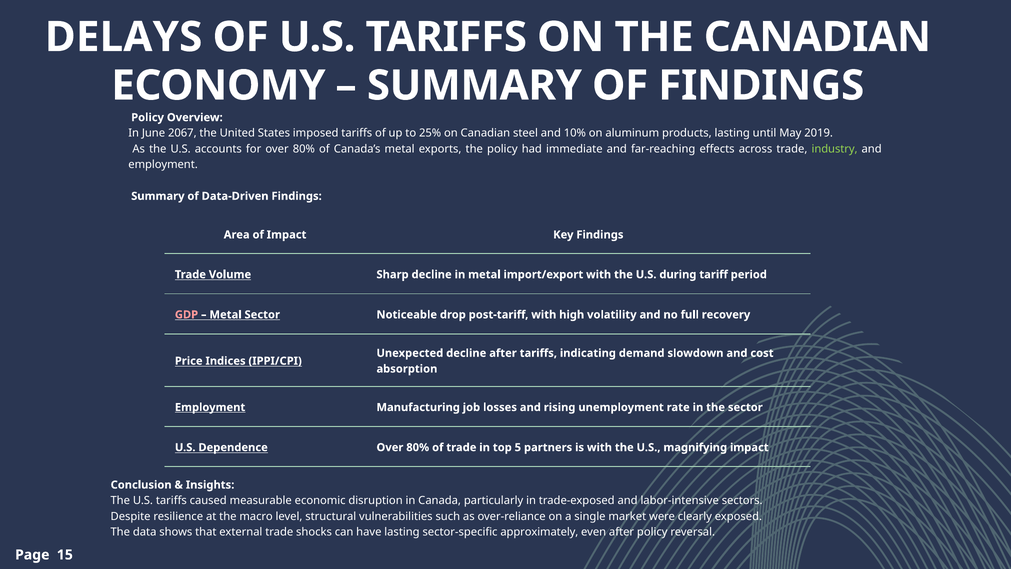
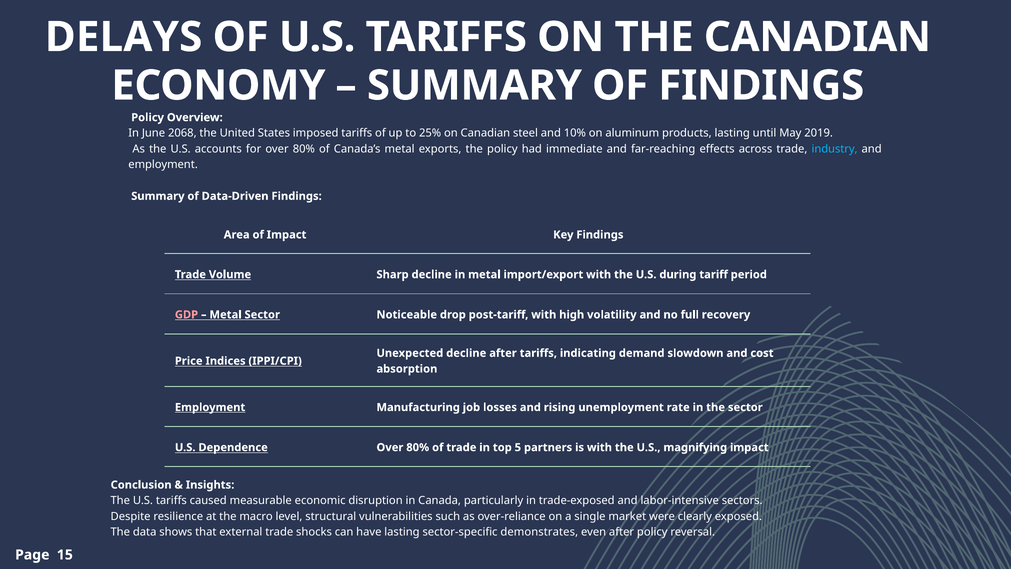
2067: 2067 -> 2068 (182, 133)
industry colour: light green -> light blue (835, 149)
approximately: approximately -> demonstrates (539, 532)
